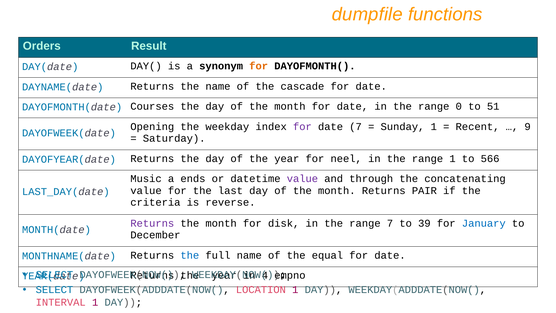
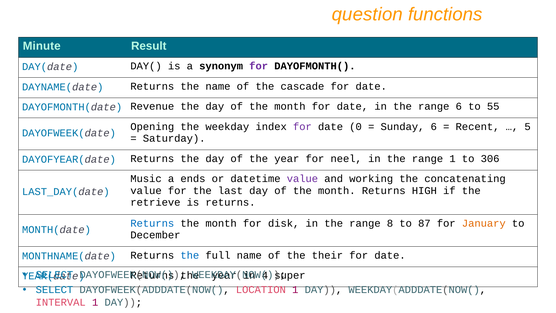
dumpfile: dumpfile -> question (367, 14)
Orders: Orders -> Minute (42, 46)
for colour: orange -> purple (259, 66)
Courses: Courses -> Revenue (152, 106)
range 0: 0 -> 6 (459, 106)
51: 51 -> 55 (493, 106)
date 7: 7 -> 0 (356, 127)
Sunday 1: 1 -> 6 (434, 127)
9: 9 -> 5 (528, 127)
566: 566 -> 306 (490, 158)
through: through -> working (371, 179)
PAIR: PAIR -> HIGH (424, 190)
criteria: criteria -> retrieve (155, 202)
is reverse: reverse -> returns (230, 202)
Returns colour: purple -> blue (152, 223)
range 7: 7 -> 8 (390, 223)
39: 39 -> 87 (424, 223)
January colour: blue -> orange (484, 223)
equal: equal -> their (327, 255)
empno: empno -> super (290, 275)
